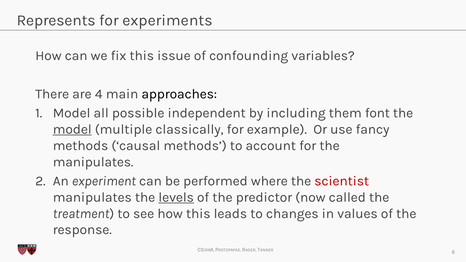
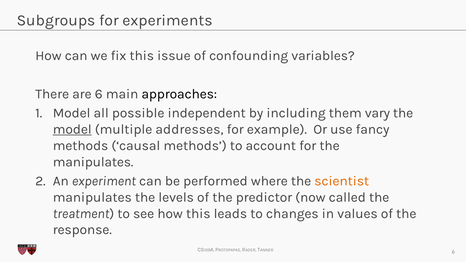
Represents: Represents -> Subgroups (56, 20)
are 4: 4 -> 6 (99, 94)
font: font -> vary (377, 113)
classically: classically -> addresses (189, 129)
scientist colour: red -> orange (342, 181)
levels underline: present -> none (176, 197)
